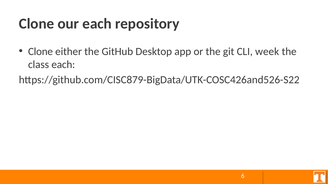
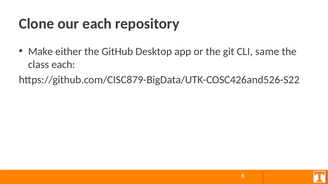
Clone: Clone -> Make (40, 52)
week: week -> same (267, 52)
